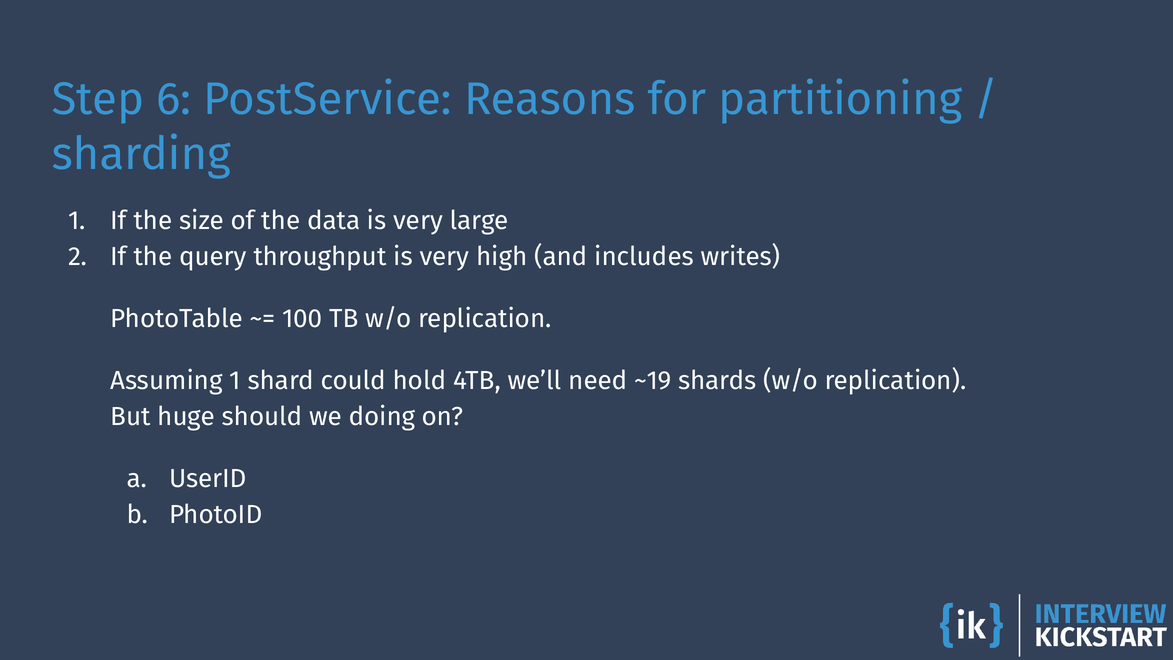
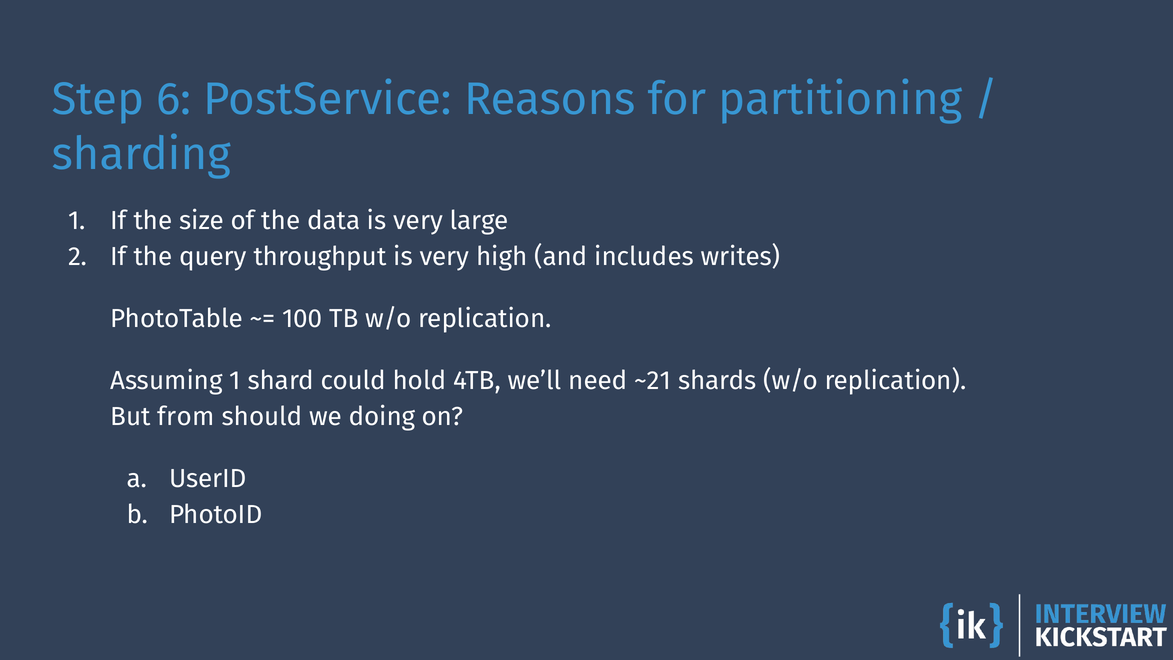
~19: ~19 -> ~21 (653, 381)
huge: huge -> from (186, 417)
